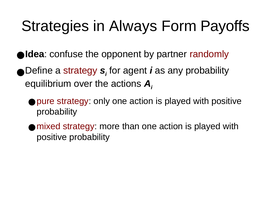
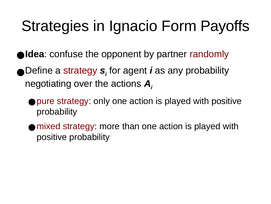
Always: Always -> Ignacio (133, 26)
equilibrium: equilibrium -> negotiating (48, 83)
